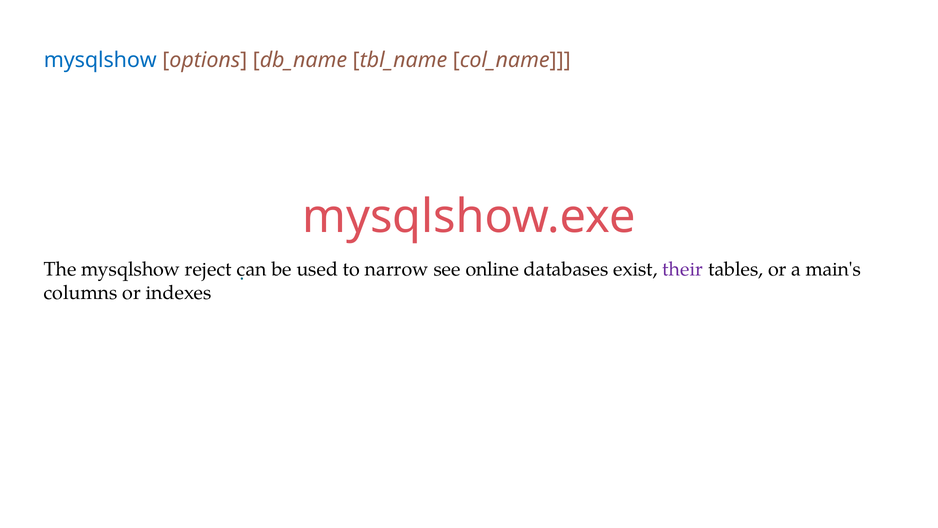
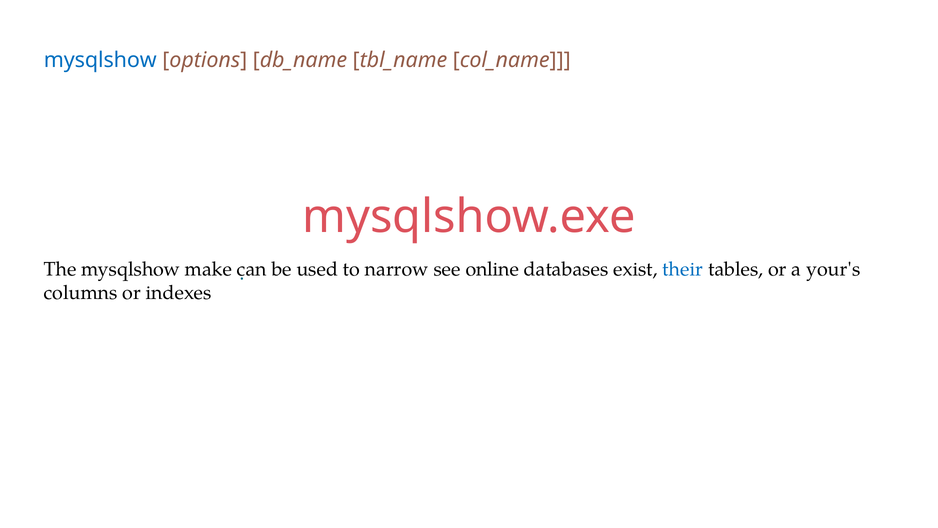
reject: reject -> make (208, 269)
their colour: purple -> blue (683, 269)
main's: main's -> your's (833, 269)
